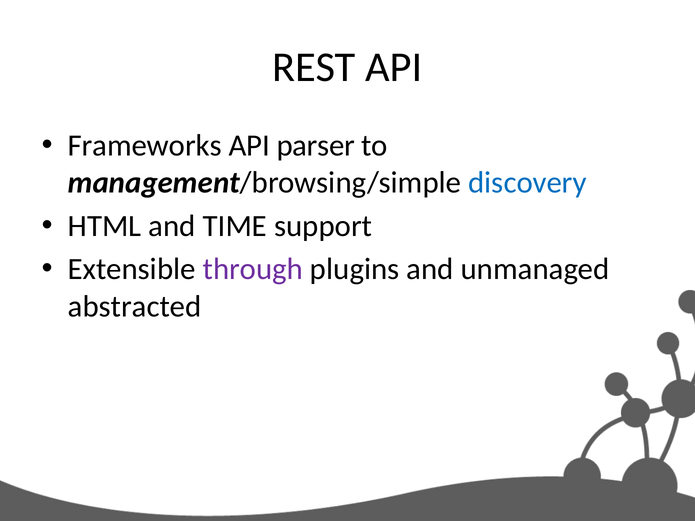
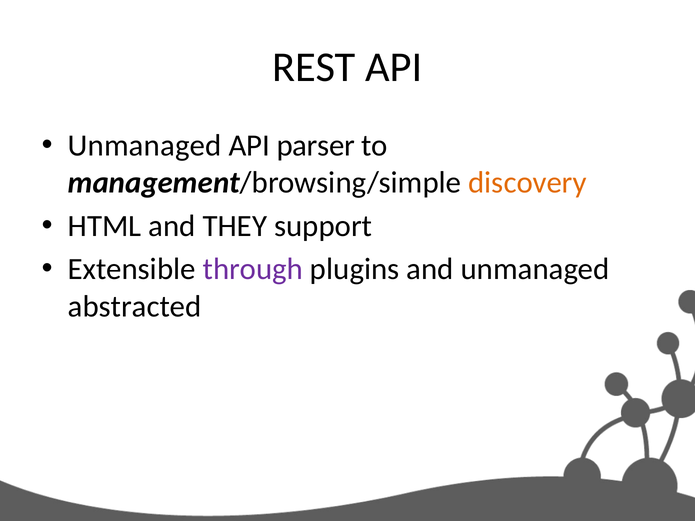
Frameworks: Frameworks -> Unmanaged (145, 146)
discovery colour: blue -> orange (527, 183)
TIME: TIME -> THEY (235, 226)
